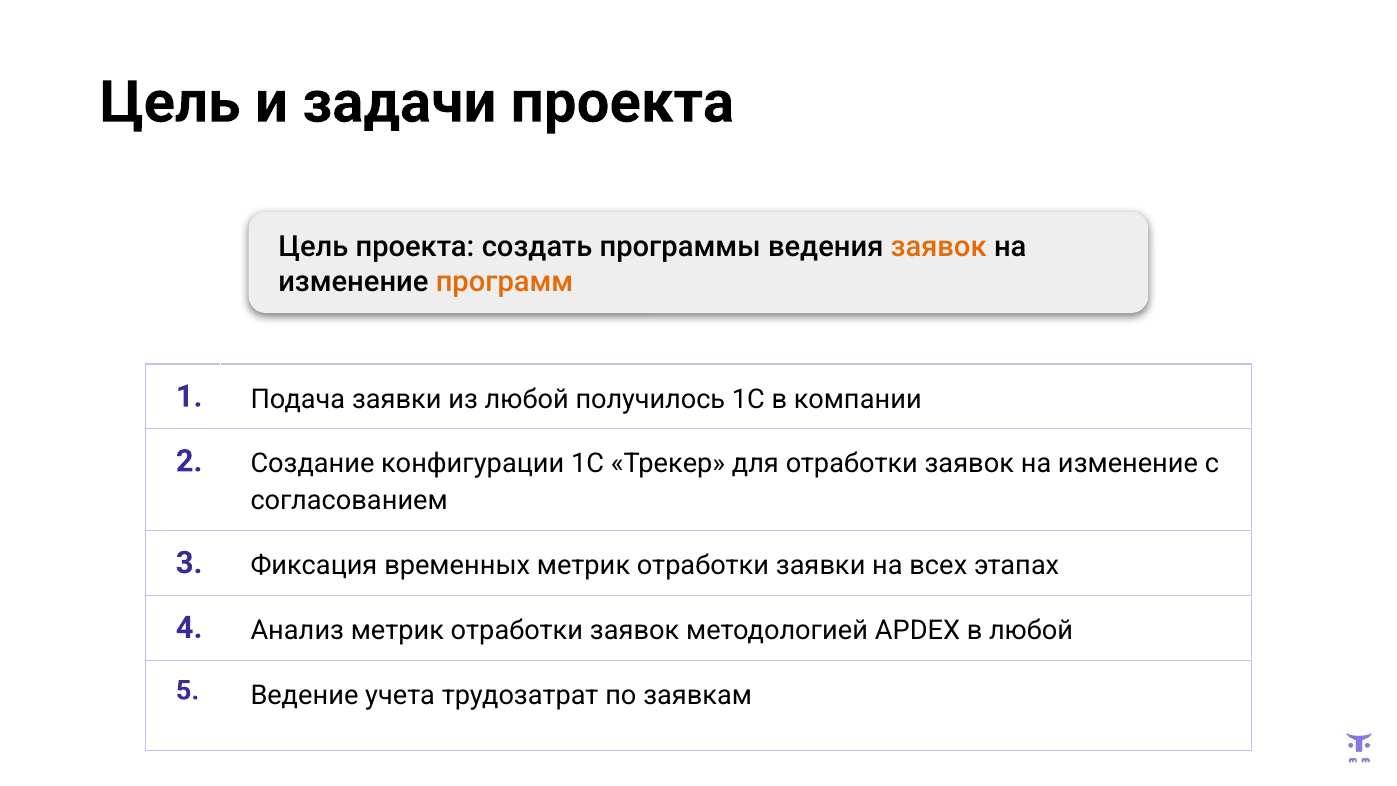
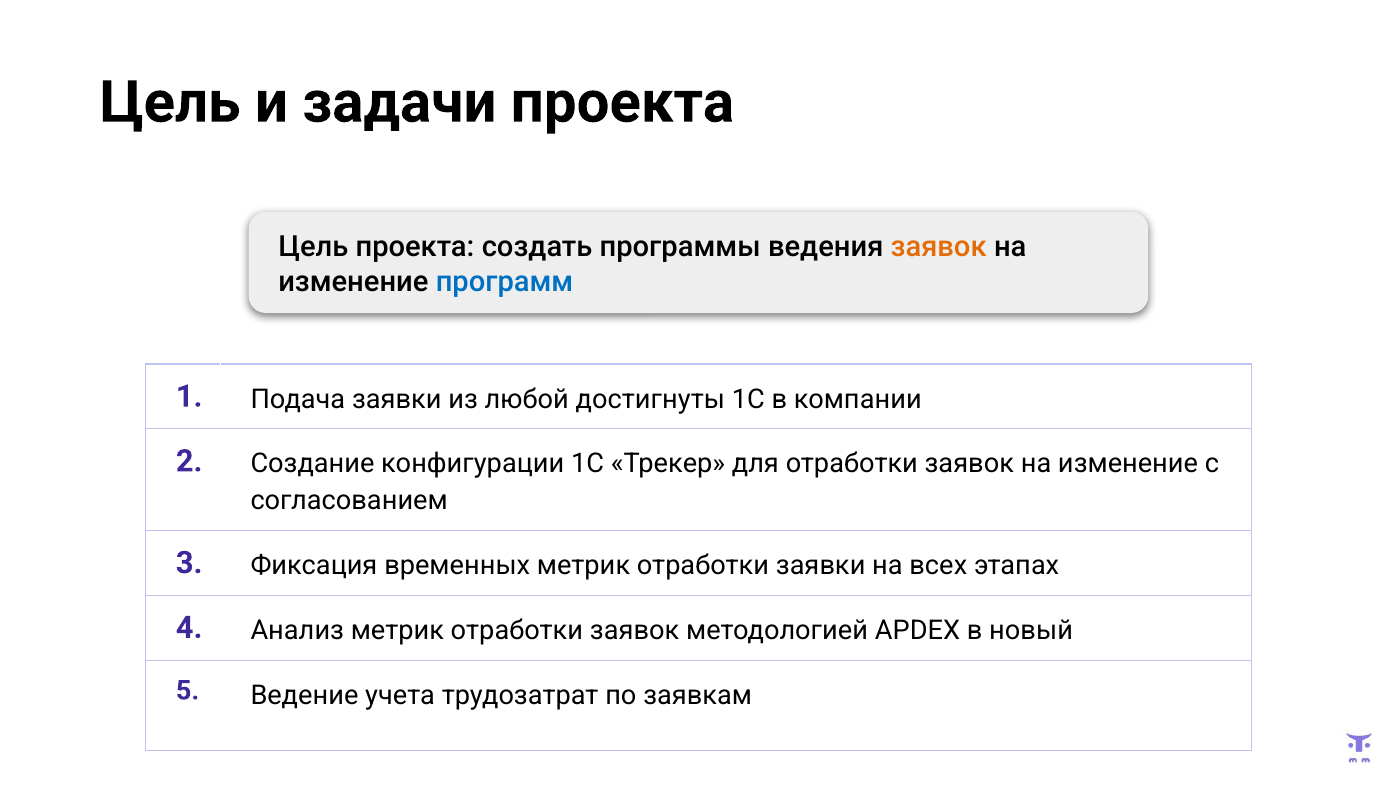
программ colour: orange -> blue (505, 282)
получилось: получилось -> достигнуты (650, 399)
в любой: любой -> новый (1031, 630)
